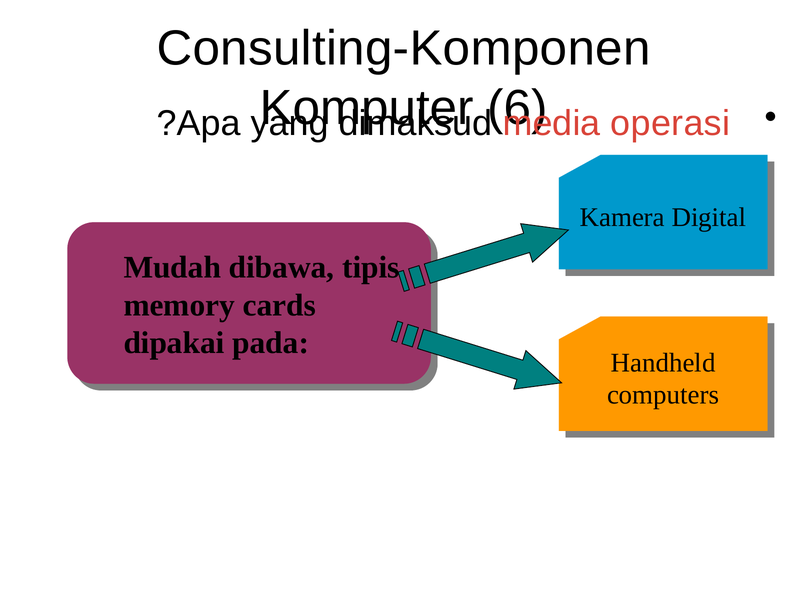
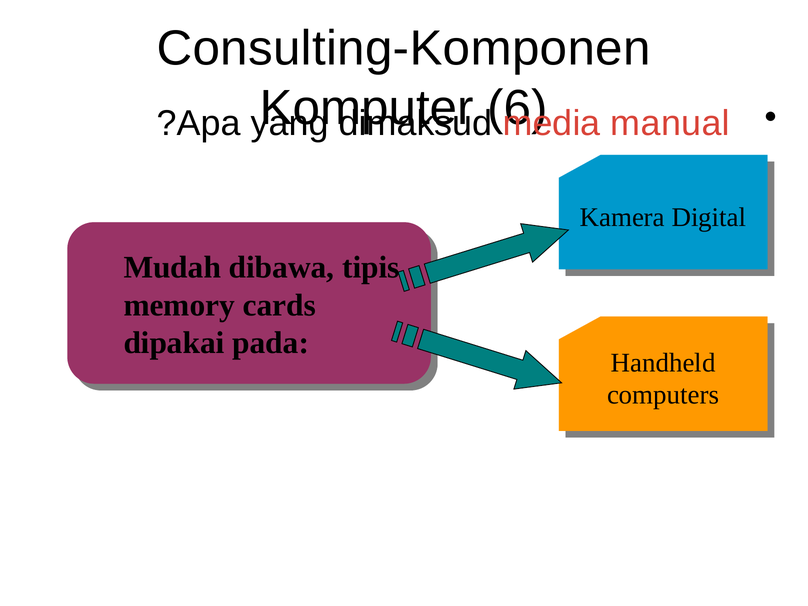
operasi: operasi -> manual (670, 123)
